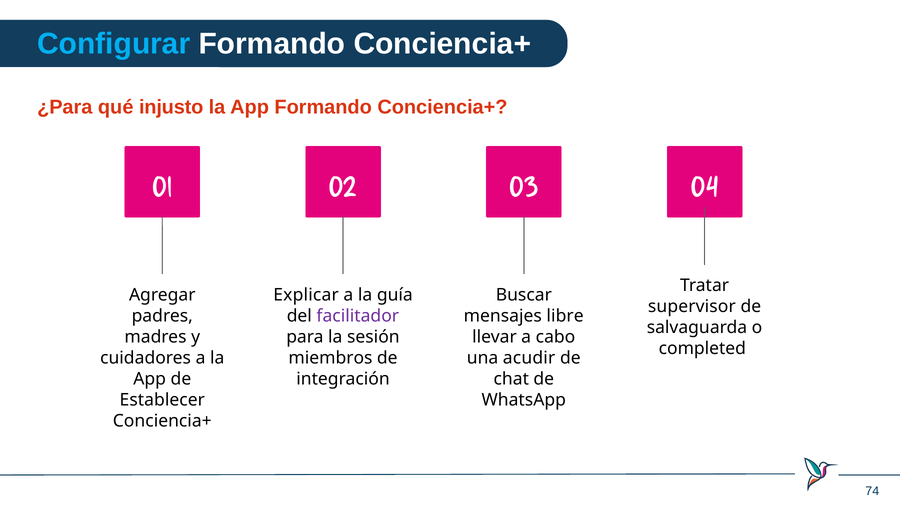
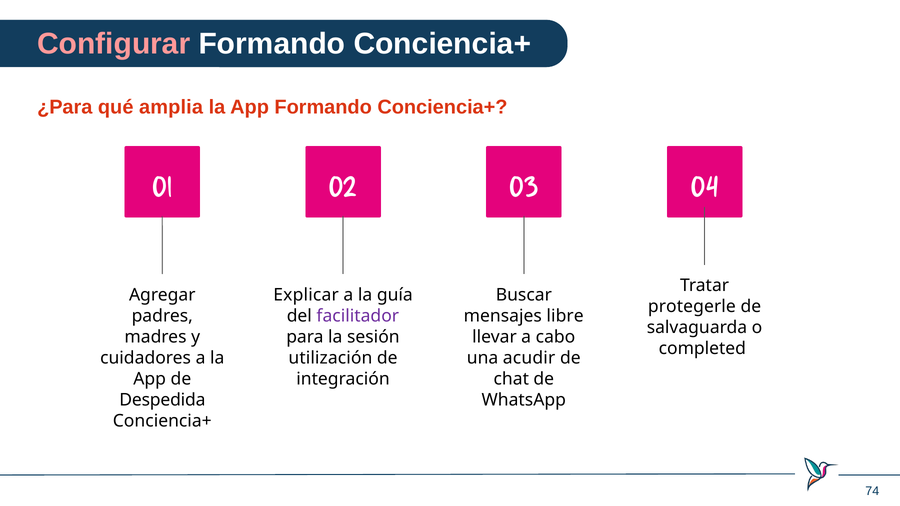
Configurar colour: light blue -> pink (114, 44)
injusto: injusto -> amplia (171, 107)
supervisor: supervisor -> protegerle (692, 307)
miembros: miembros -> utilización (330, 358)
Establecer: Establecer -> Despedida (162, 400)
